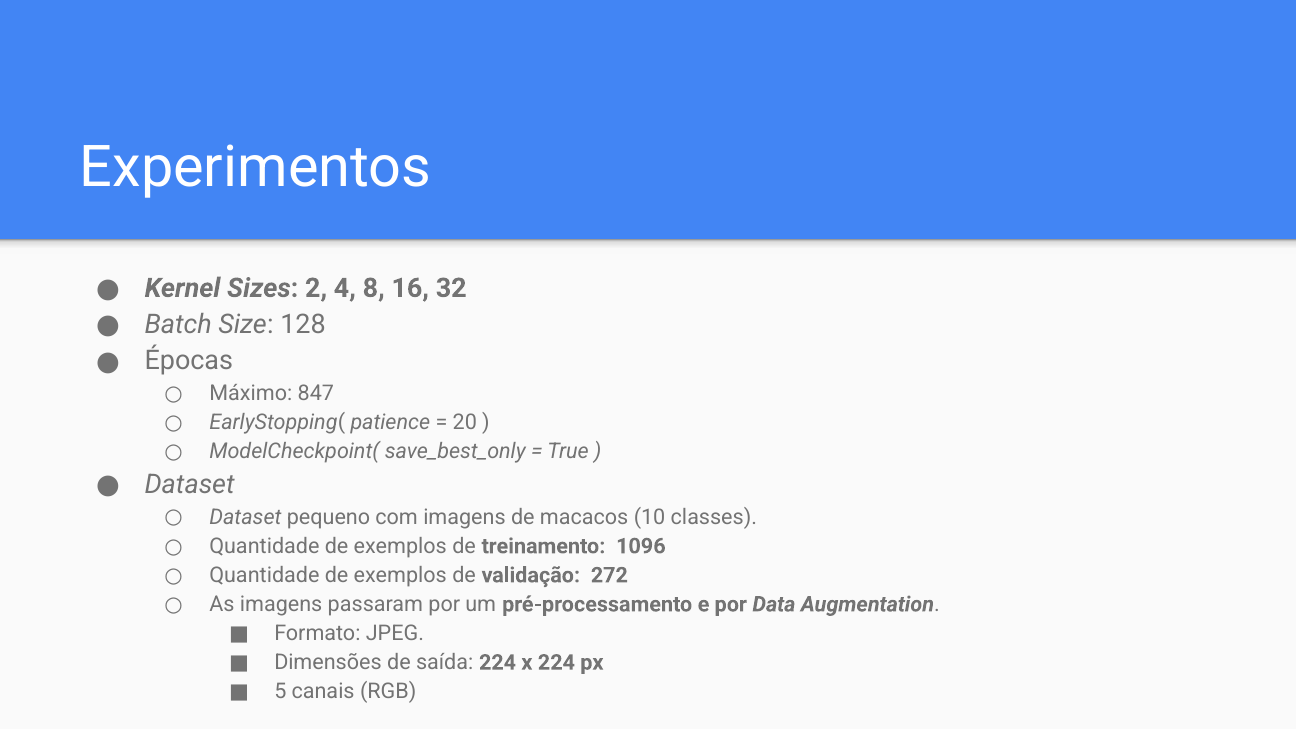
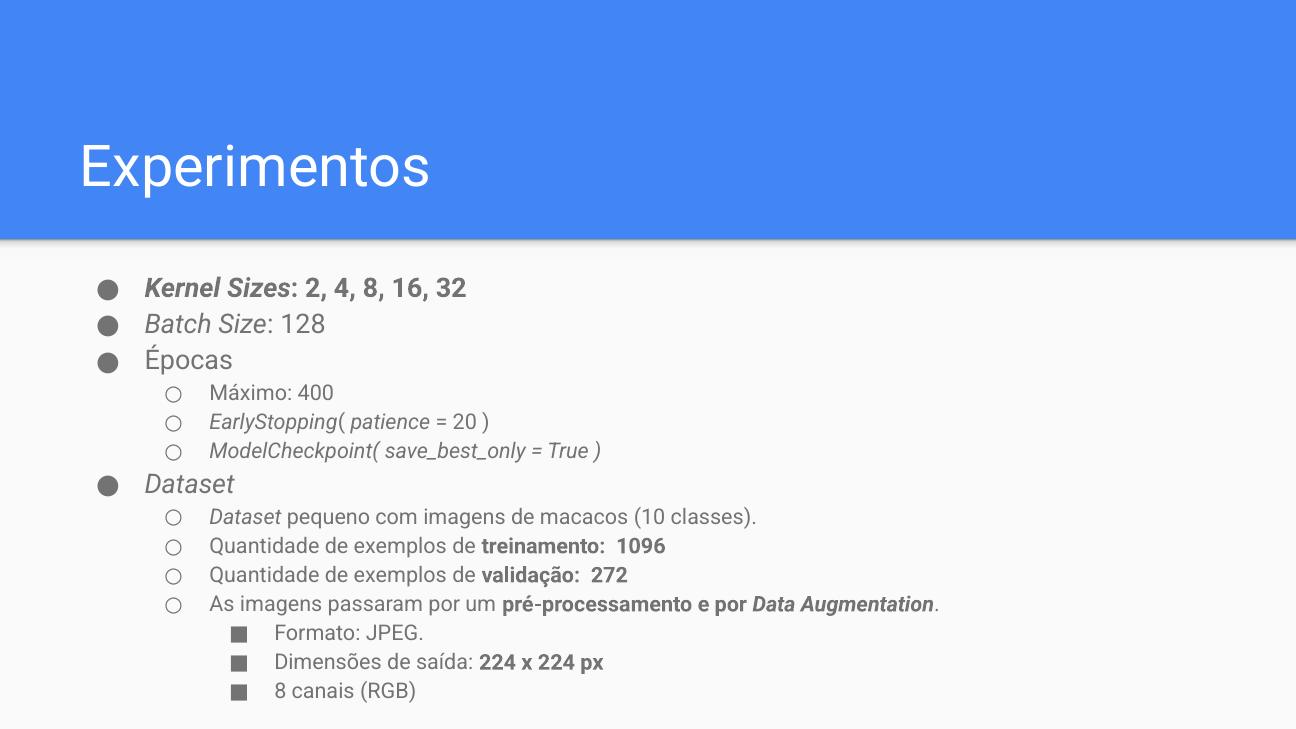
847: 847 -> 400 (316, 393)
5: 5 -> 8 (280, 692)
